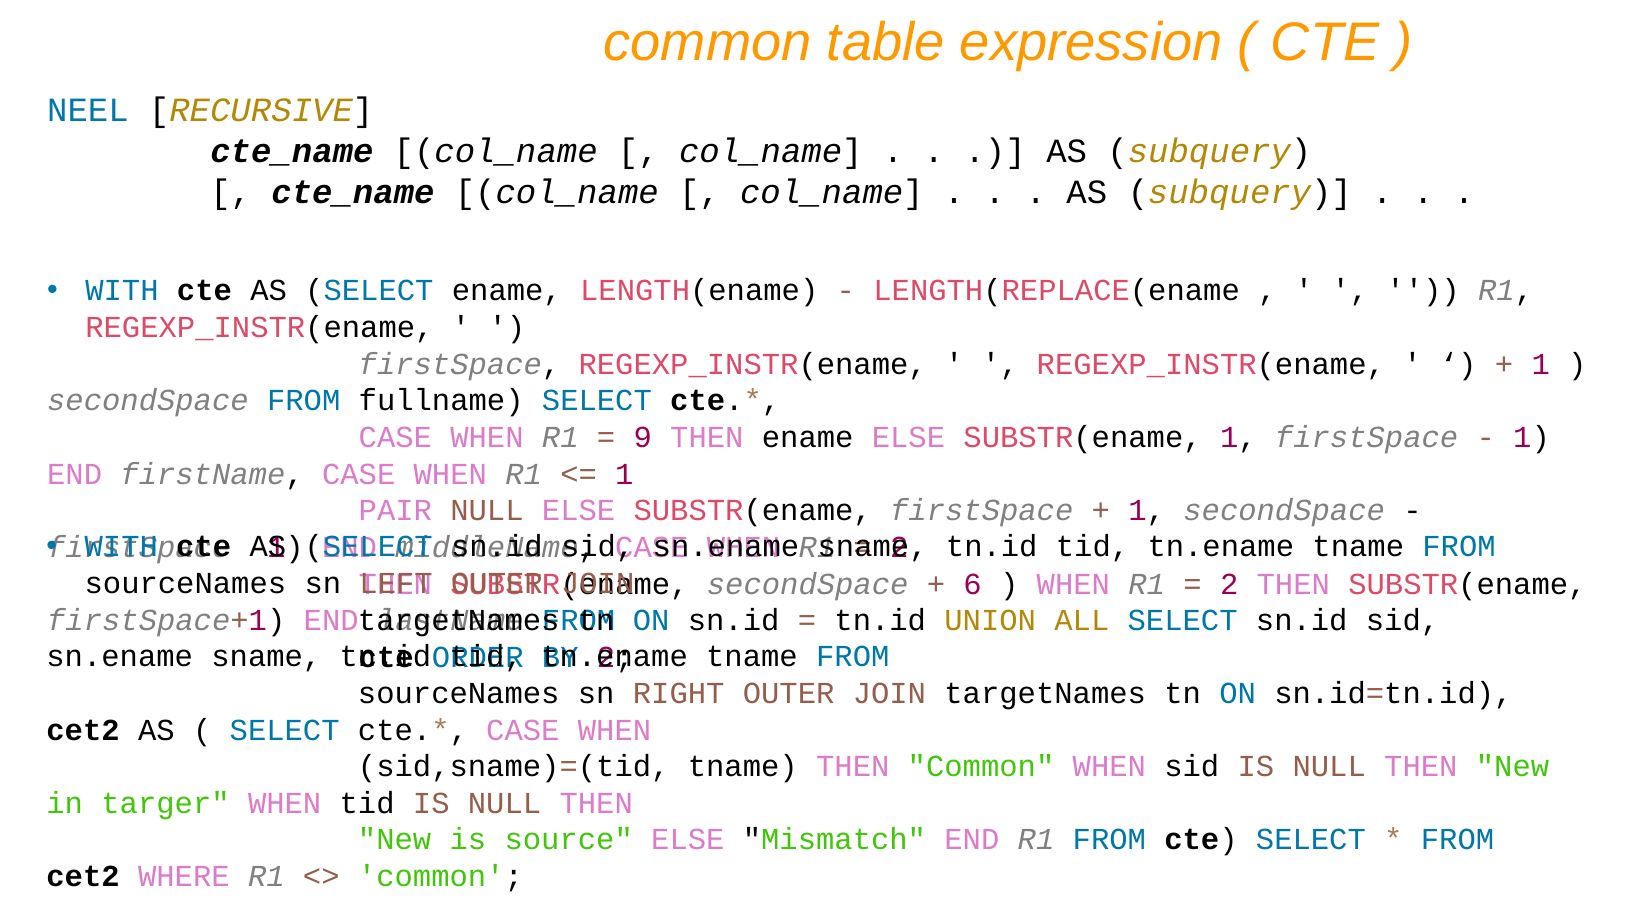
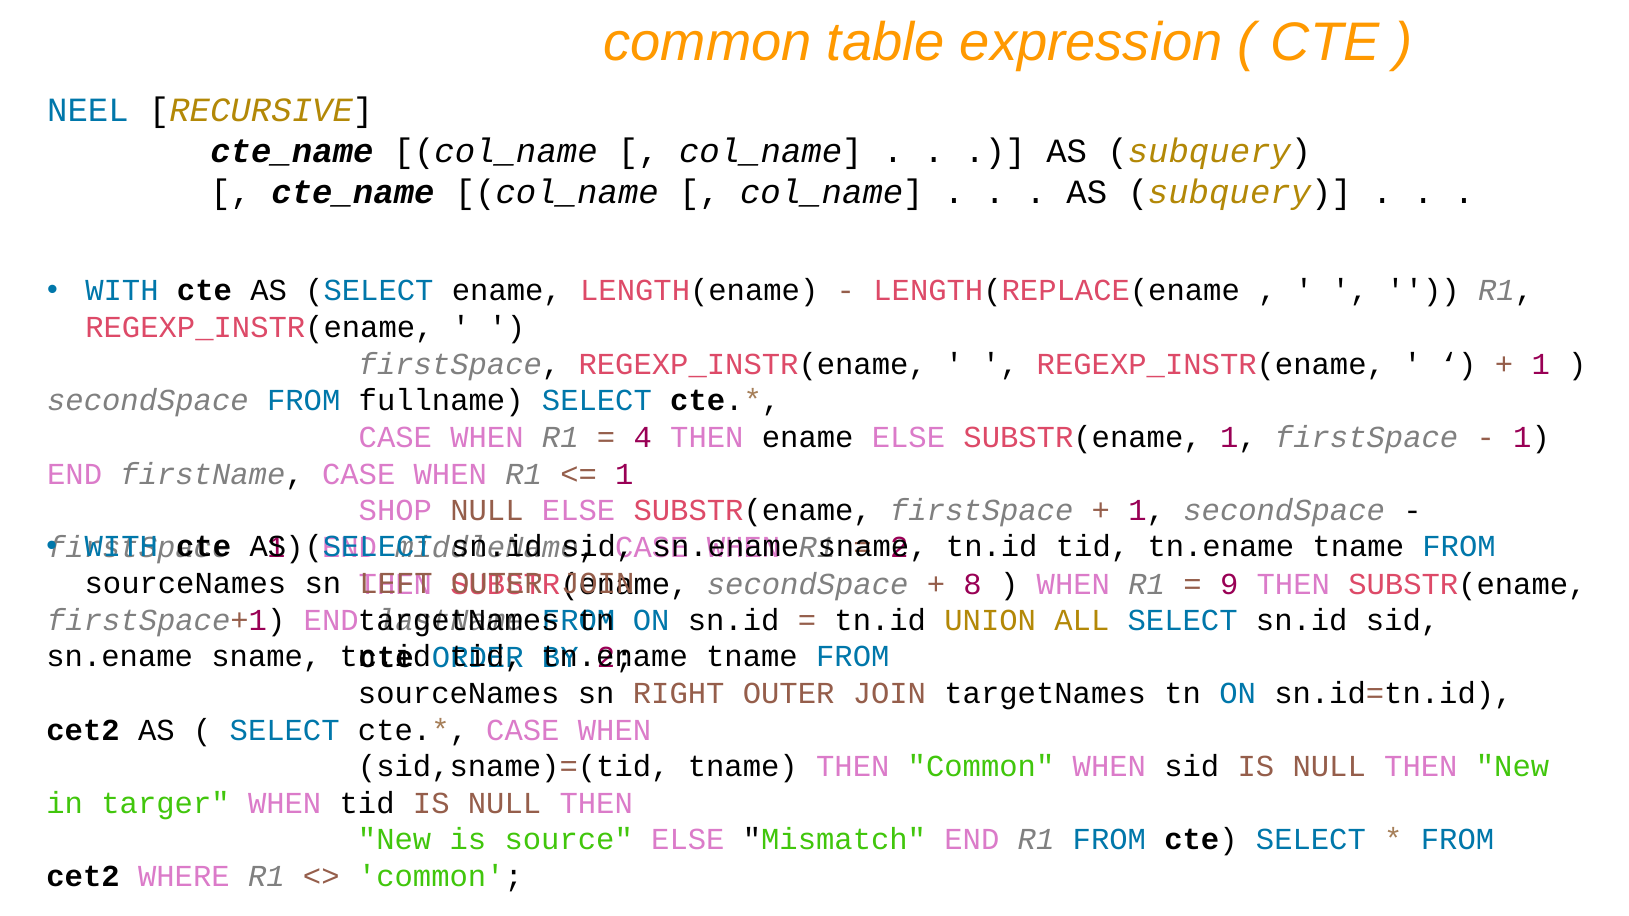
9: 9 -> 4 (643, 438)
PAIR: PAIR -> SHOP (395, 511)
6: 6 -> 8 (973, 584)
2: 2 -> 9 (1229, 584)
